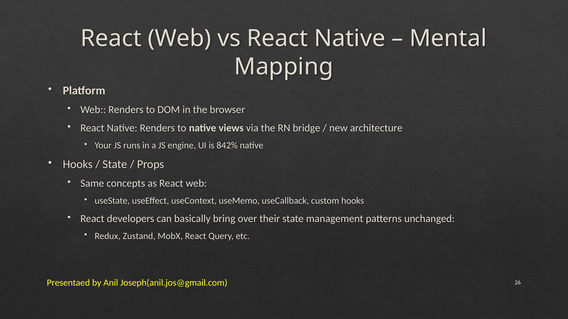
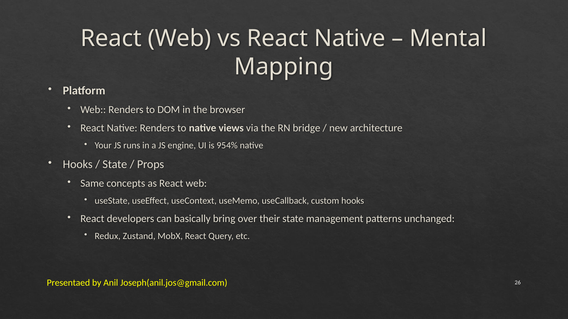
842%: 842% -> 954% (227, 146)
